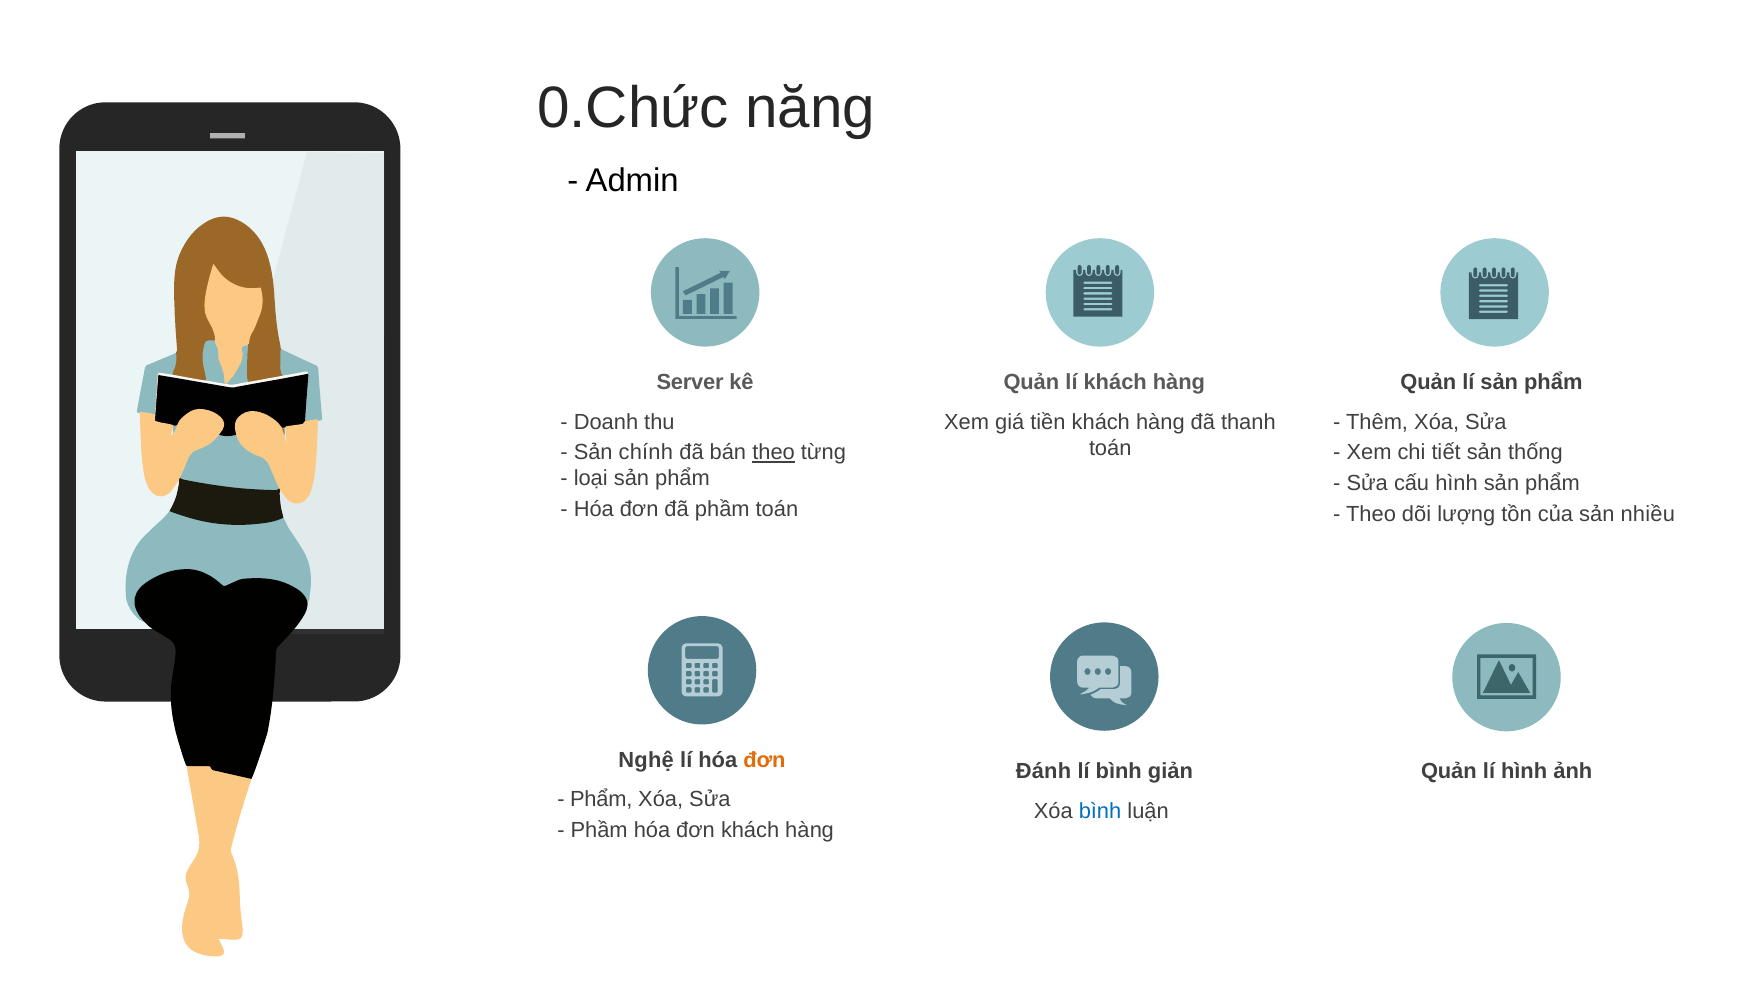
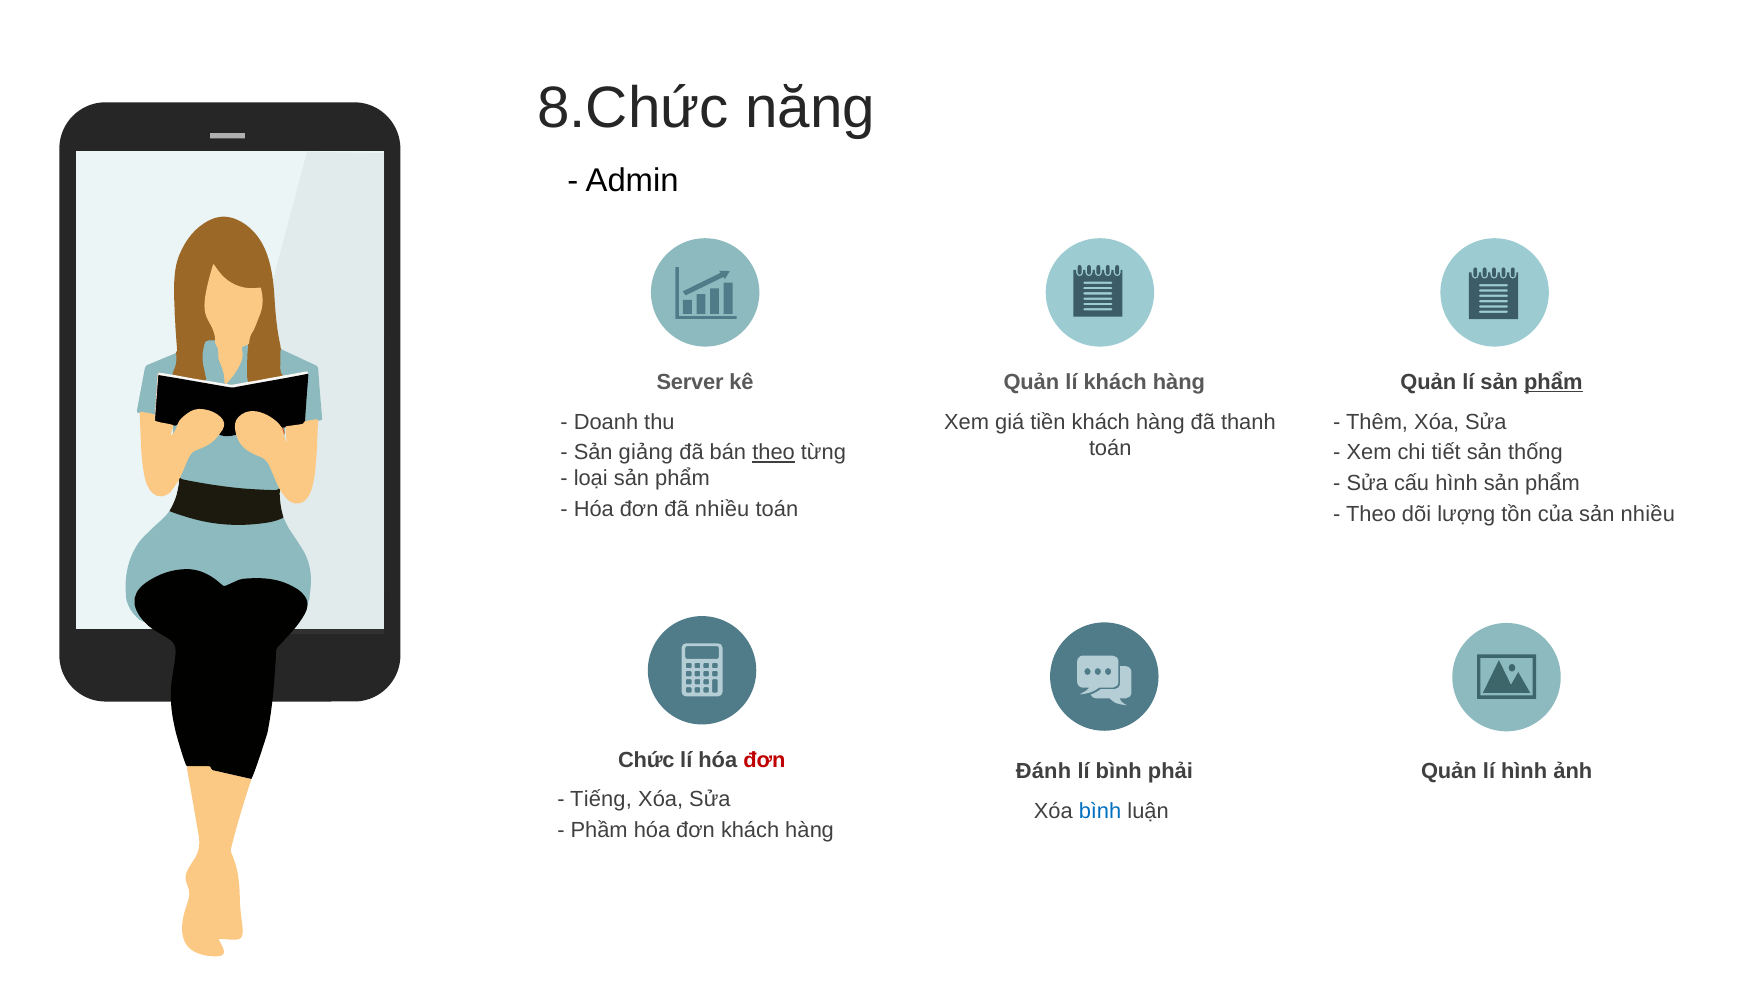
0.Chức: 0.Chức -> 8.Chức (633, 108)
phẩm underline: none -> present (1553, 382)
chính: chính -> giảng (646, 453)
đã phầm: phầm -> nhiều (722, 510)
Nghệ: Nghệ -> Chức (646, 760)
đơn colour: orange -> red (764, 760)
giản: giản -> phải (1170, 772)
Phẩm: Phẩm -> Tiếng (601, 800)
